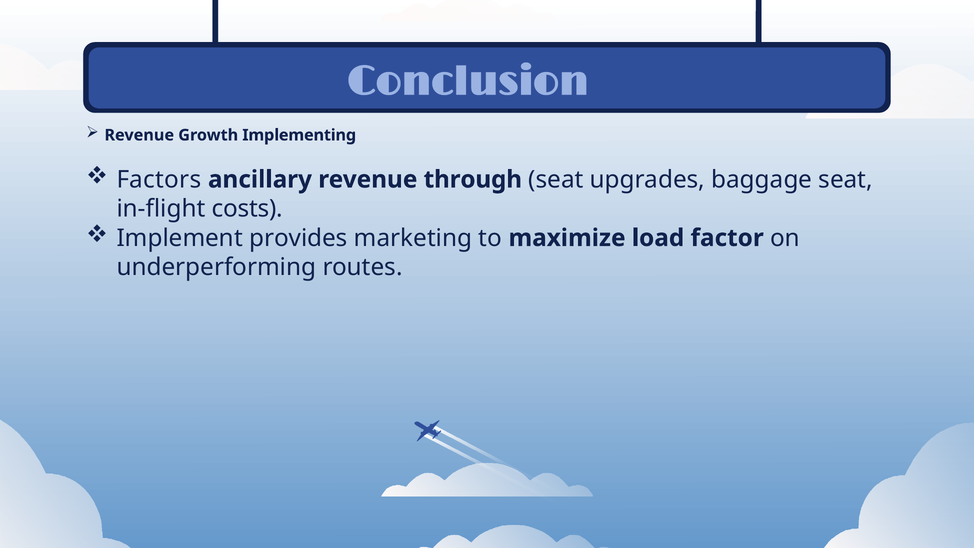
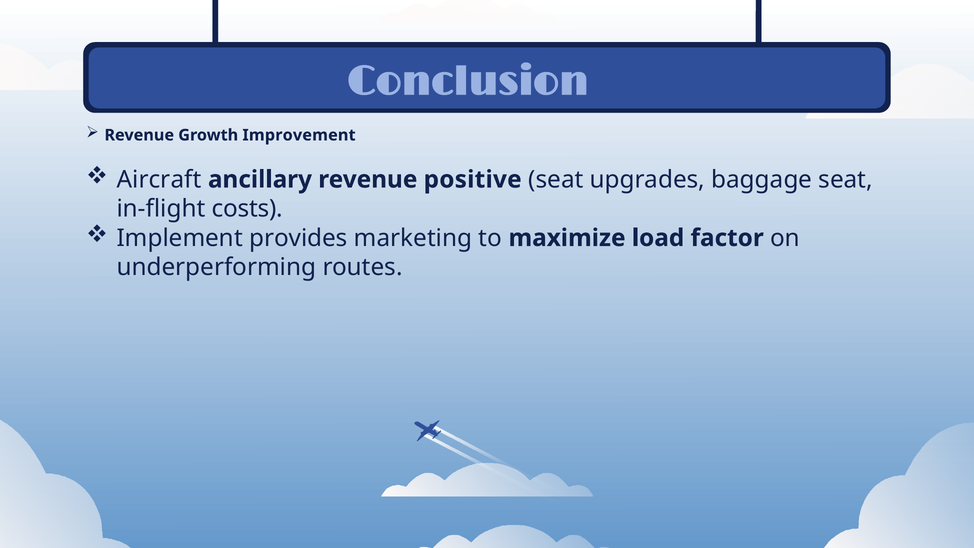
Implementing: Implementing -> Improvement (299, 135)
Factors: Factors -> Aircraft (159, 180)
through: through -> positive (473, 180)
